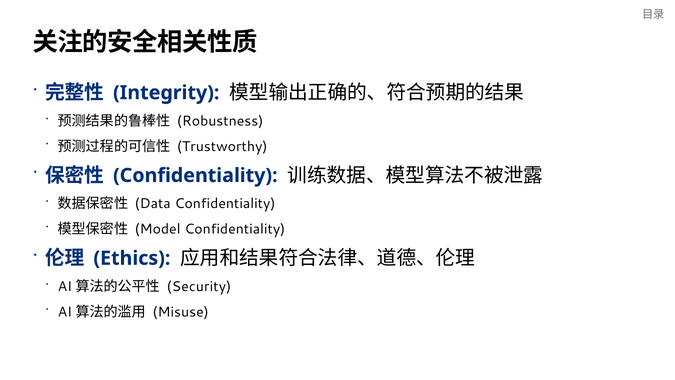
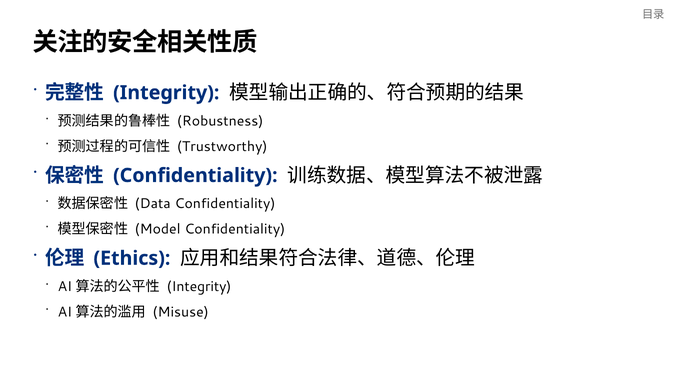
Security: Security -> Integrity (199, 286)
